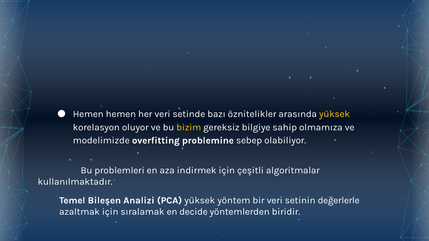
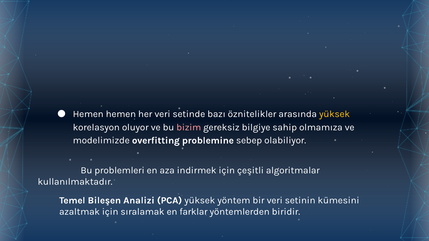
bizim colour: yellow -> pink (189, 127)
değerlerle: değerlerle -> kümesini (339, 201)
decide: decide -> farklar (194, 212)
